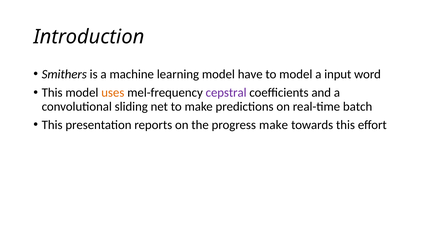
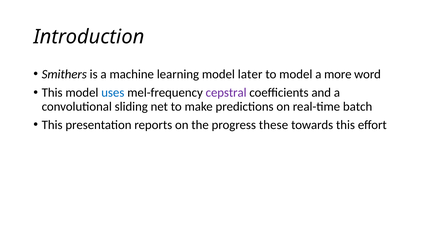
have: have -> later (250, 74)
input: input -> more (338, 74)
uses colour: orange -> blue (113, 93)
progress make: make -> these (274, 125)
